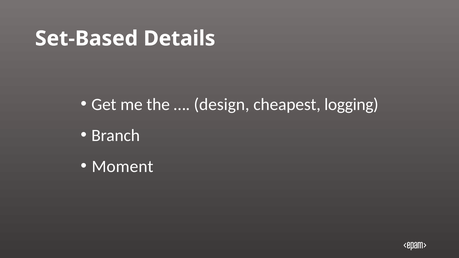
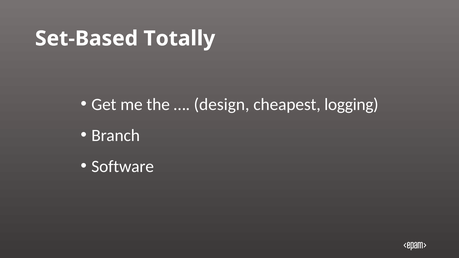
Details: Details -> Totally (179, 39)
Moment: Moment -> Software (123, 166)
